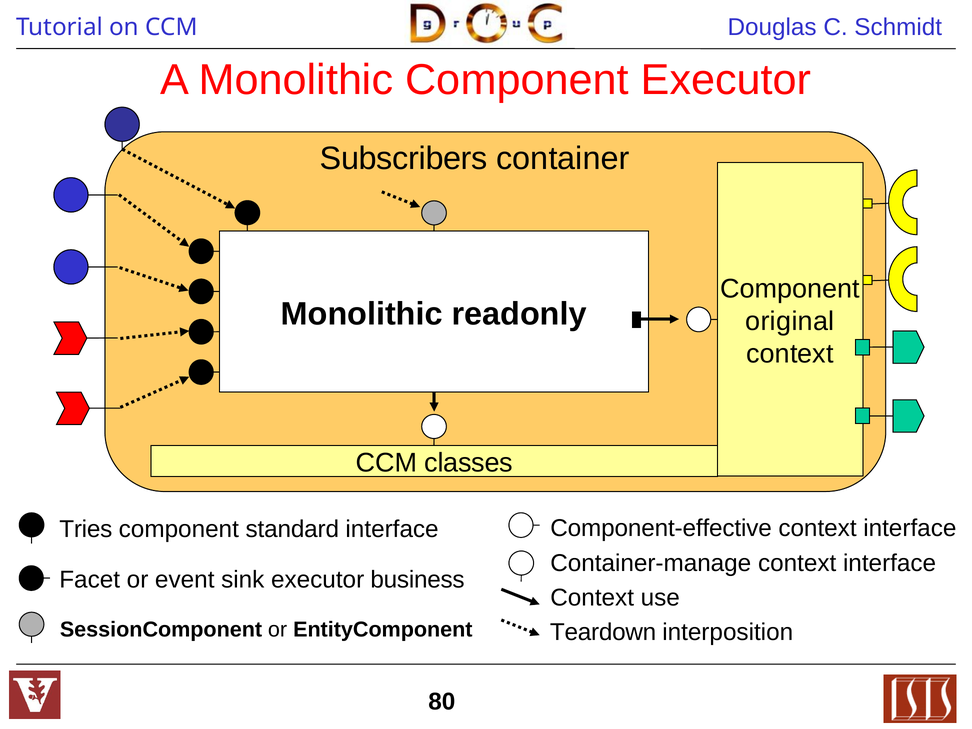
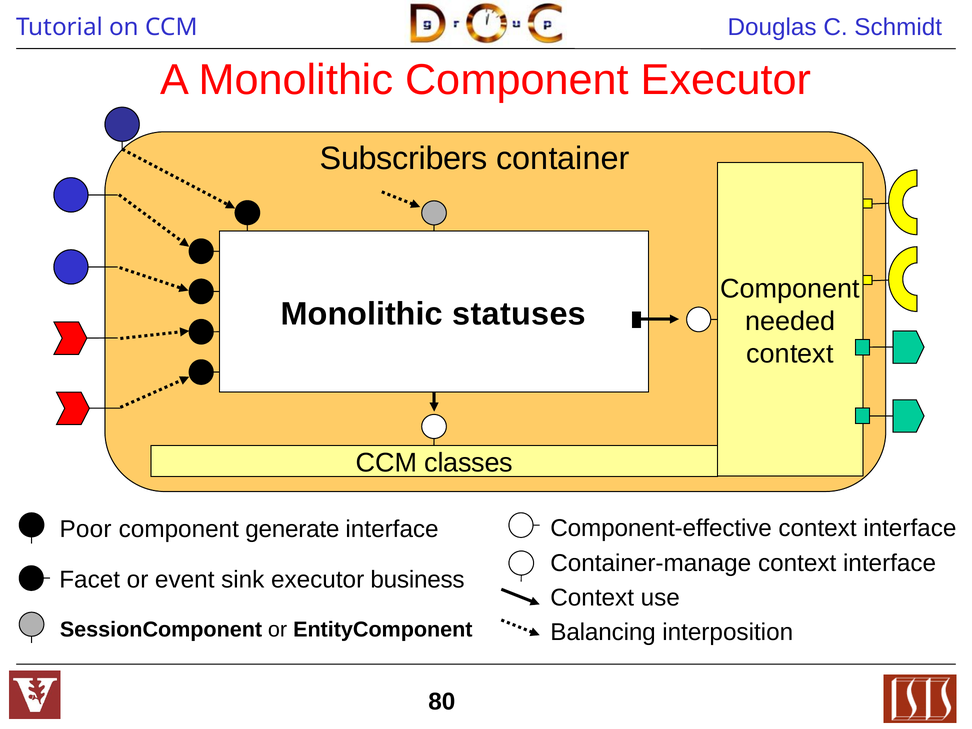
readonly: readonly -> statuses (519, 314)
original: original -> needed (790, 321)
Tries: Tries -> Poor (86, 529)
standard: standard -> generate (292, 529)
Teardown: Teardown -> Balancing (603, 632)
